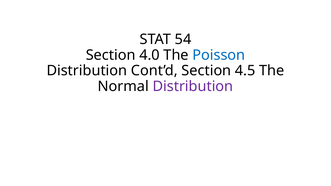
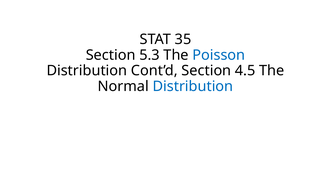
54: 54 -> 35 (183, 39)
4.0: 4.0 -> 5.3 (149, 55)
Distribution colour: purple -> blue (193, 86)
